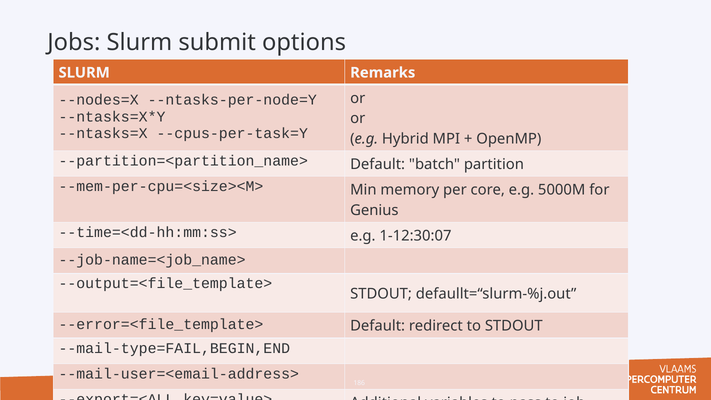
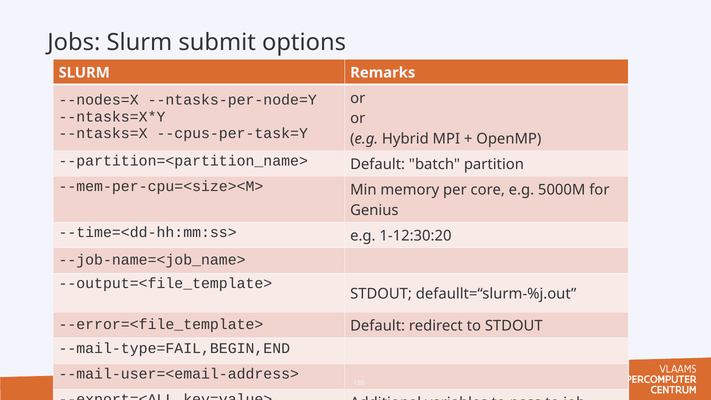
1-12:30:07: 1-12:30:07 -> 1-12:30:20 (415, 236)
